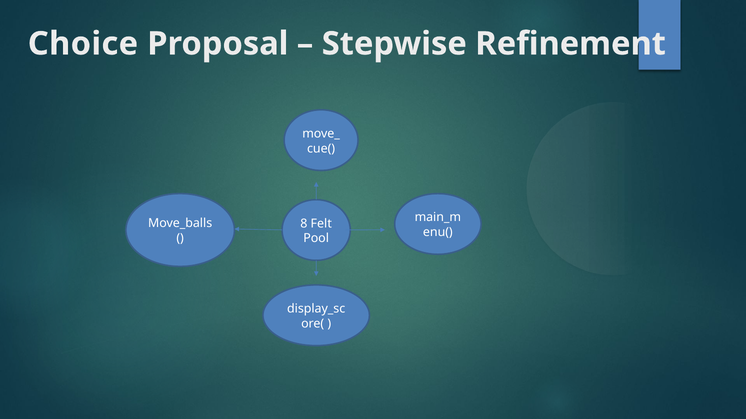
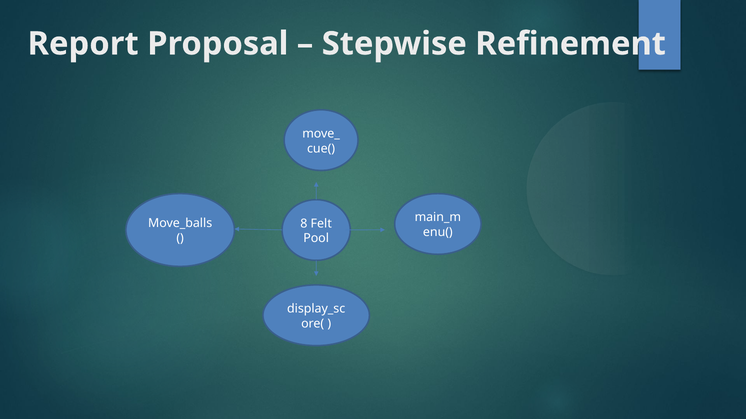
Choice: Choice -> Report (83, 44)
